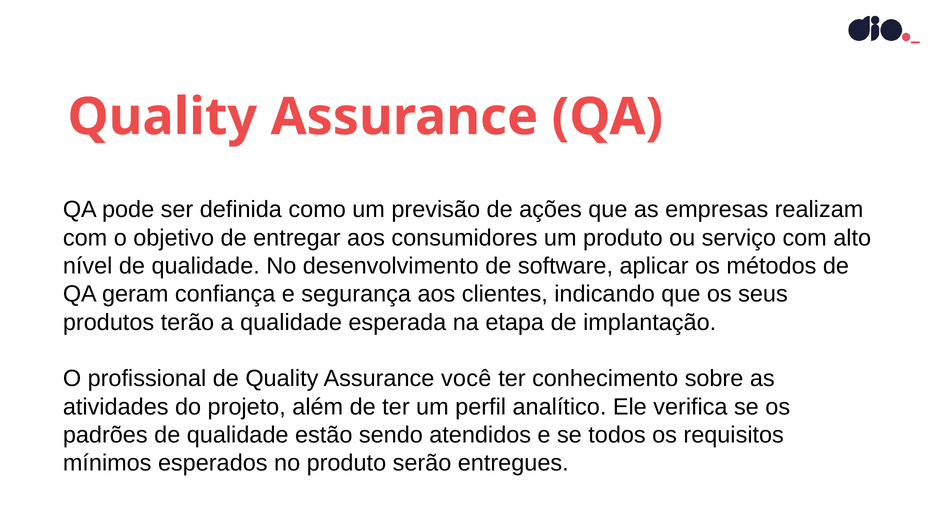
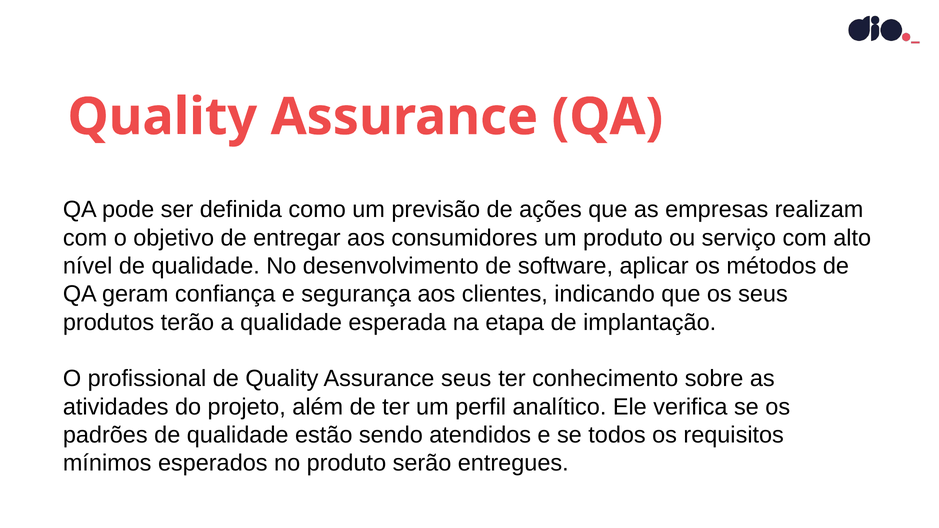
Assurance você: você -> seus (466, 379)
